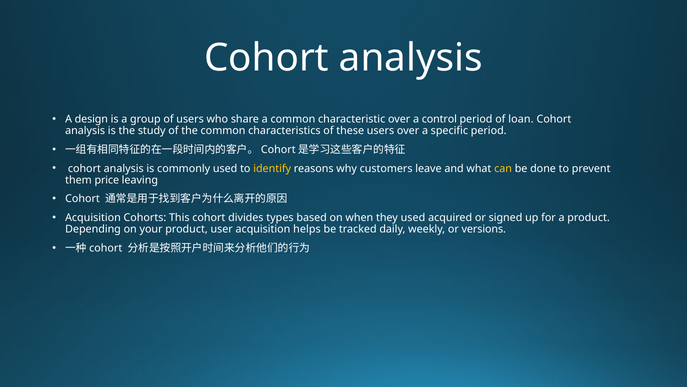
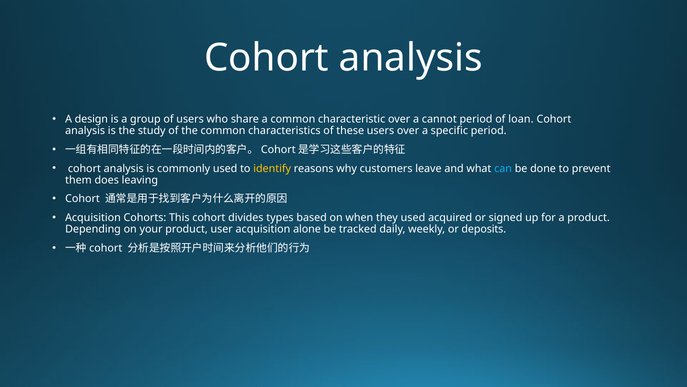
control: control -> cannot (439, 119)
can colour: yellow -> light blue (503, 168)
price: price -> does (107, 180)
helps: helps -> alone (307, 229)
versions: versions -> deposits (484, 229)
